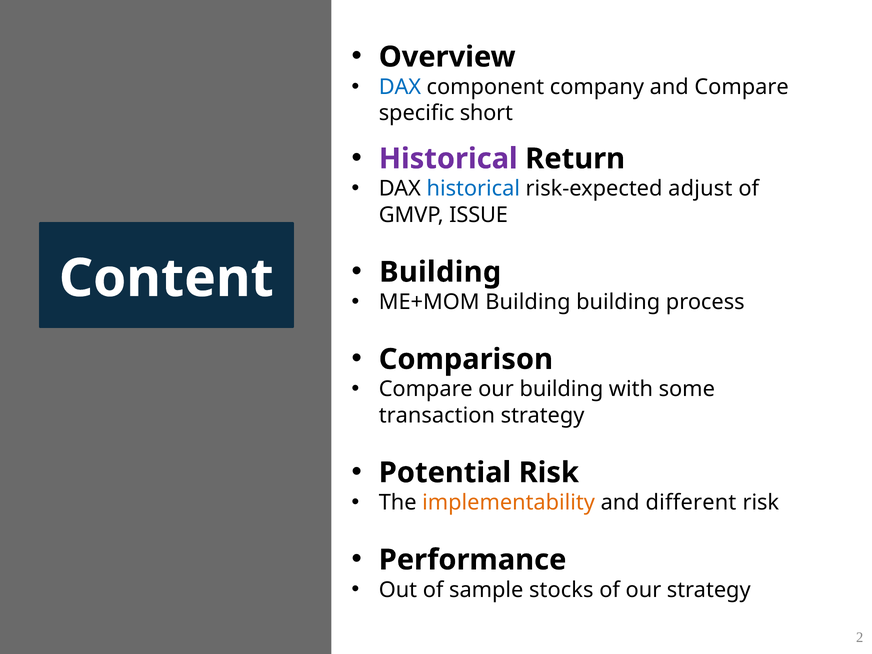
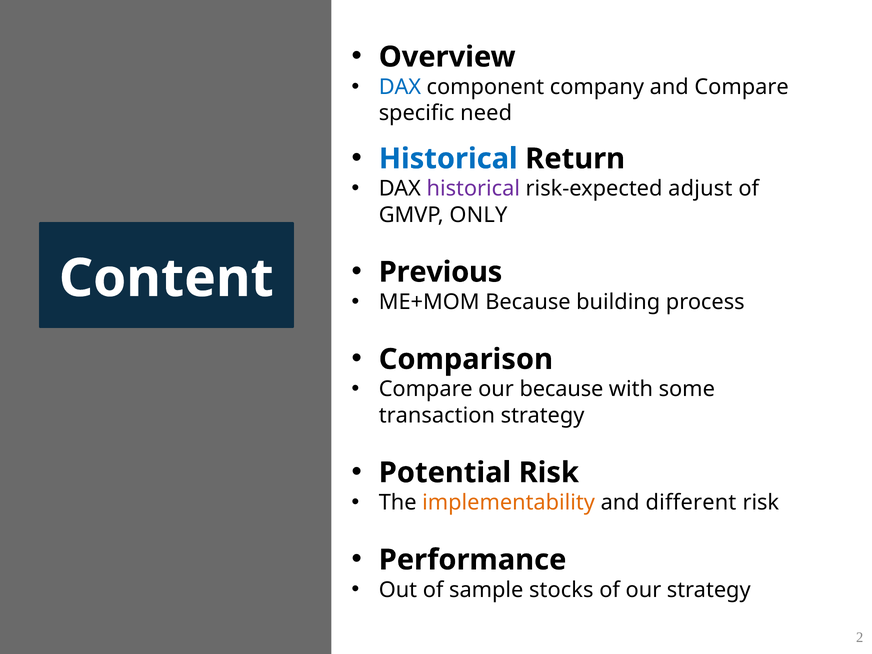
short: short -> need (486, 113)
Historical colour: purple -> blue (448, 159)
historical colour: blue -> purple (473, 189)
ISSUE: ISSUE -> ONLY (478, 215)
Building: Building -> Previous (441, 272)
ME+MOM Building: Building -> Because (528, 302)
our building: building -> because (561, 389)
